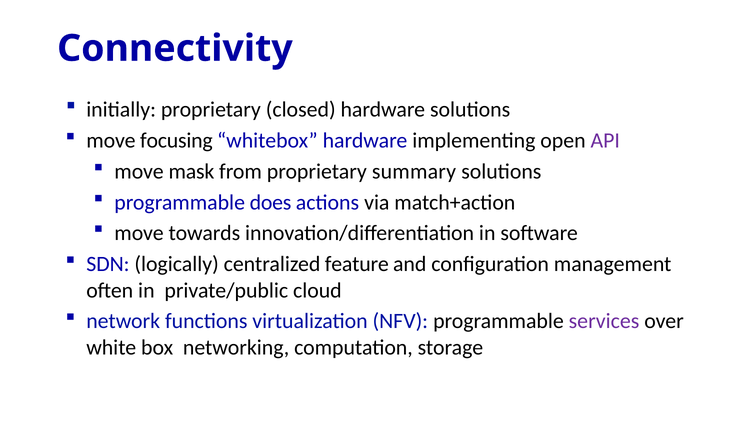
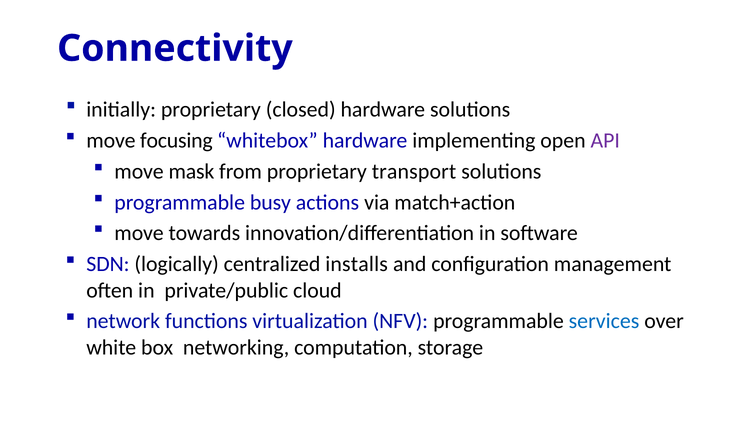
summary: summary -> transport (414, 172)
does: does -> busy (270, 202)
feature: feature -> installs (357, 264)
services colour: purple -> blue (604, 321)
